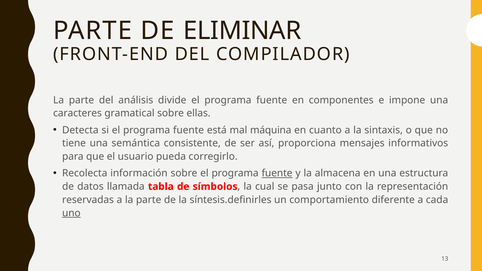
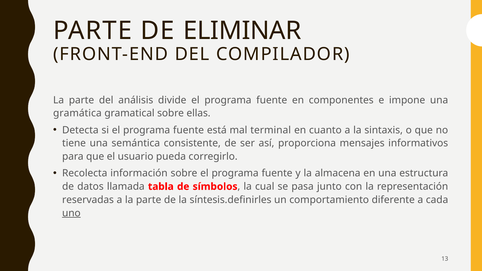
caracteres: caracteres -> gramática (77, 113)
máquina: máquina -> terminal (271, 130)
fuente underline: present -> none (277, 173)
